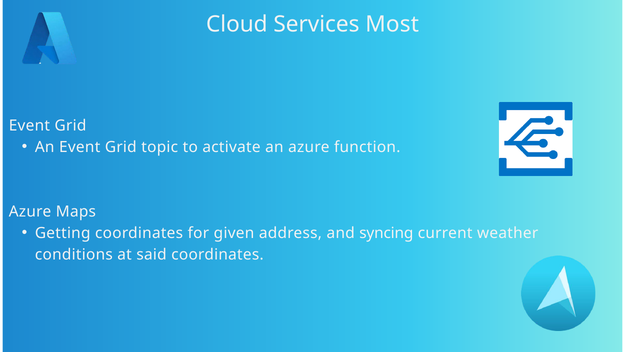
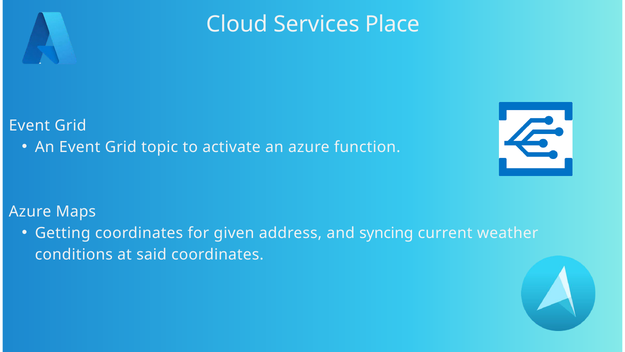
Most: Most -> Place (392, 24)
